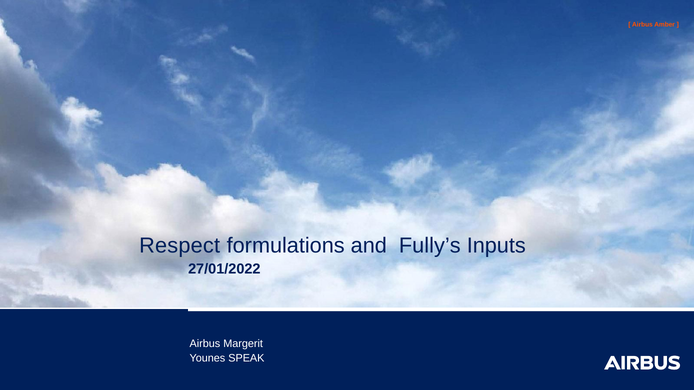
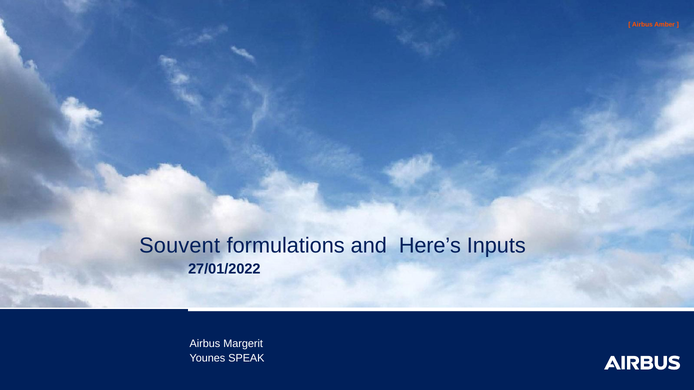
Respect: Respect -> Souvent (180, 246)
Fully’s: Fully’s -> Here’s (430, 246)
